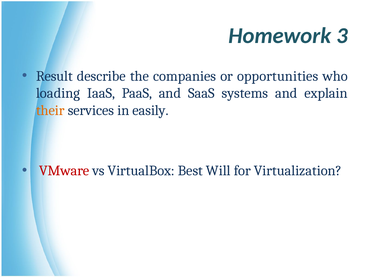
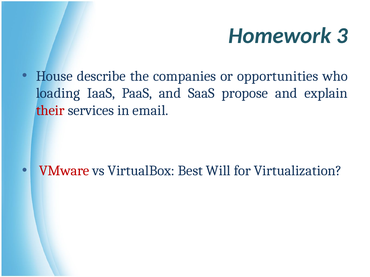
Result: Result -> House (54, 76)
systems: systems -> propose (245, 93)
their colour: orange -> red (50, 111)
easily: easily -> email (150, 111)
